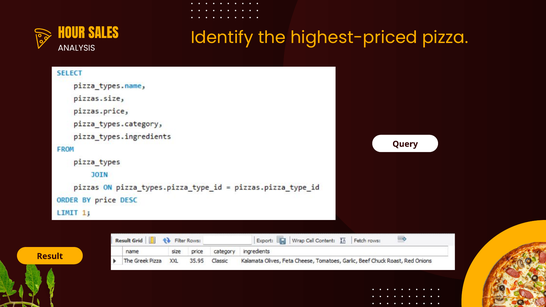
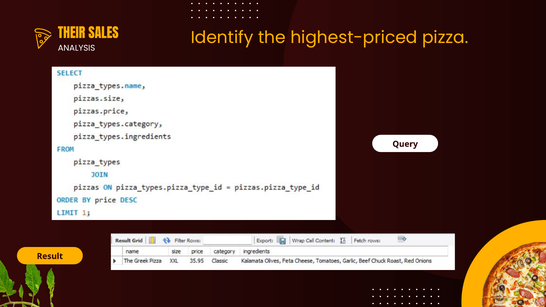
HOUR: HOUR -> THEIR (72, 34)
